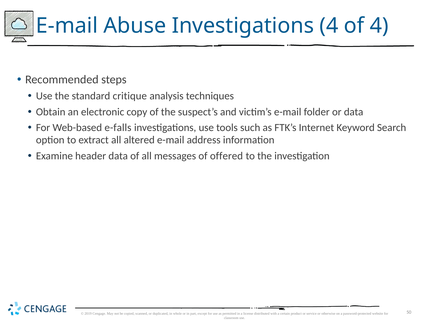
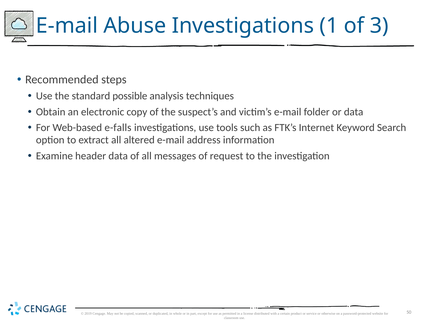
Investigations 4: 4 -> 1 (329, 26)
of 4: 4 -> 3 (379, 26)
critique: critique -> possible (130, 96)
offered: offered -> request (227, 156)
